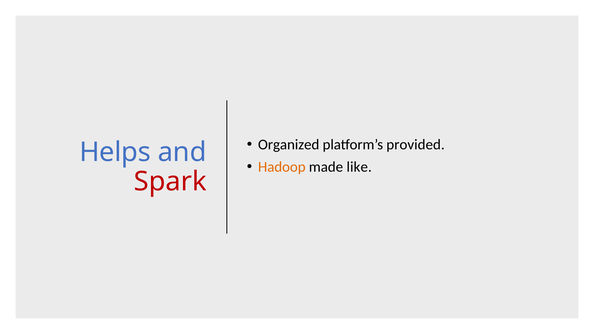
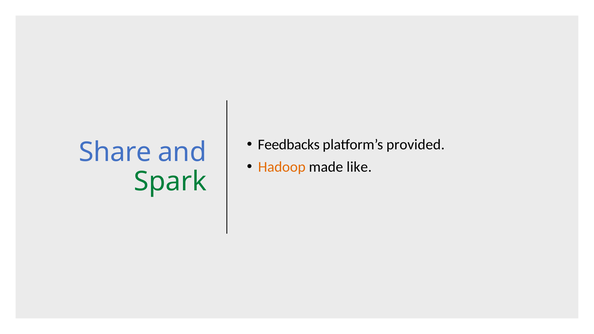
Organized: Organized -> Feedbacks (289, 145)
Helps: Helps -> Share (115, 152)
Spark colour: red -> green (170, 182)
